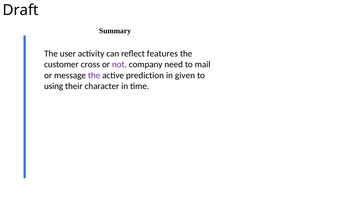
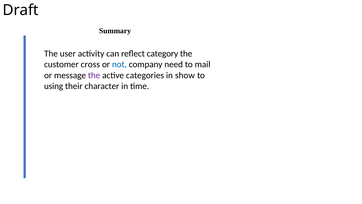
features: features -> category (162, 53)
not colour: purple -> blue (119, 64)
prediction: prediction -> categories (145, 75)
given: given -> show (185, 75)
